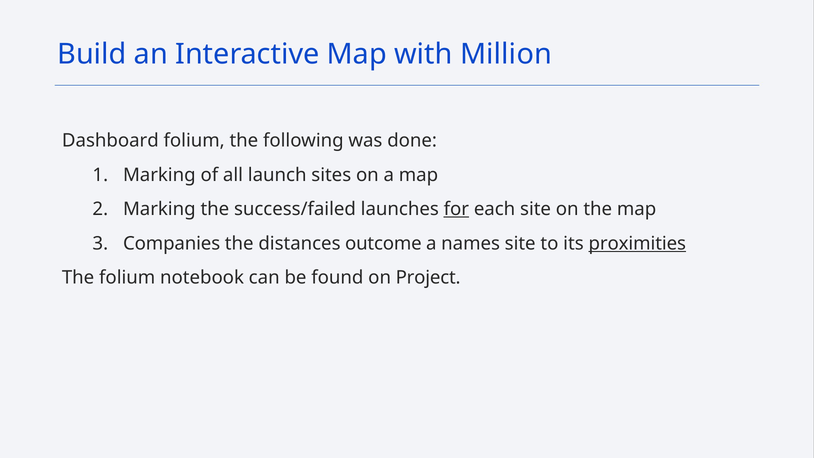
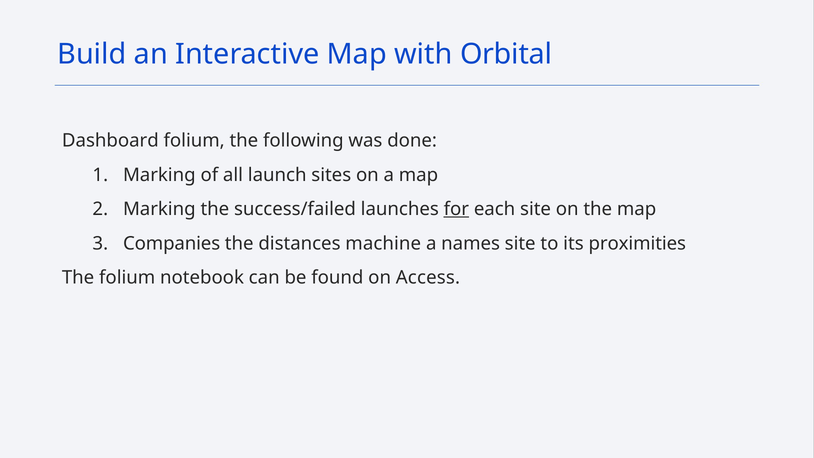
Million: Million -> Orbital (506, 54)
outcome: outcome -> machine (383, 243)
proximities underline: present -> none (637, 243)
Project: Project -> Access (428, 278)
